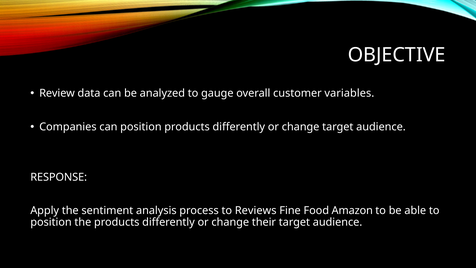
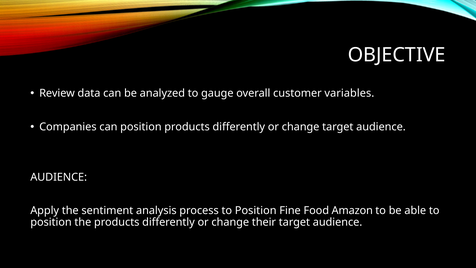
RESPONSE: RESPONSE -> AUDIENCE (59, 177)
process to Reviews: Reviews -> Position (256, 210)
